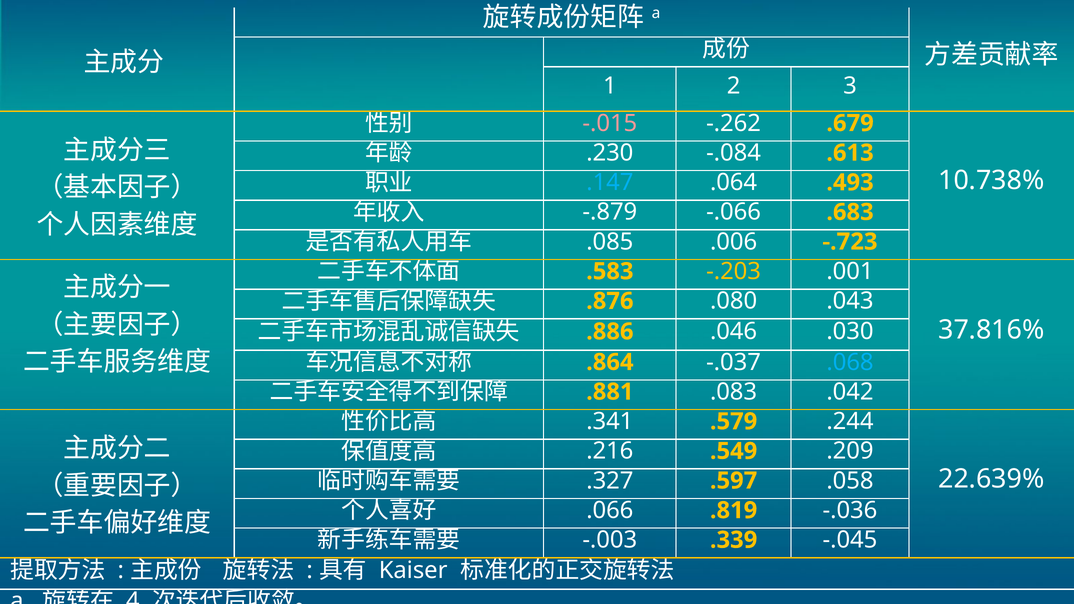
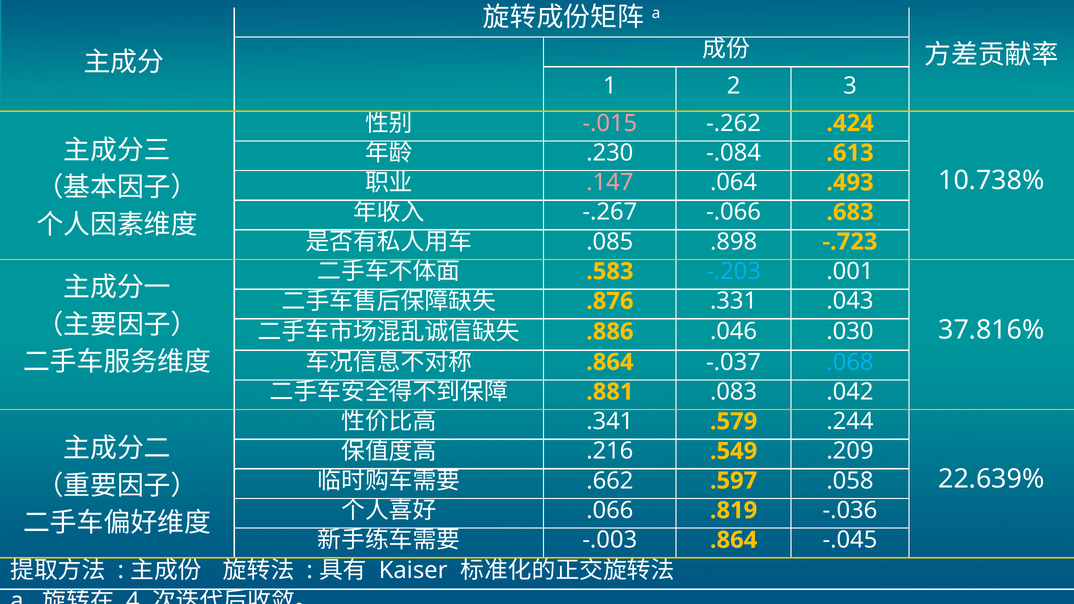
.679: .679 -> .424 (850, 123)
.147 colour: light blue -> pink (610, 183)
-.879: -.879 -> -.267 (610, 212)
.006: .006 -> .898 (734, 242)
-.203 colour: yellow -> light blue (734, 271)
.080: .080 -> .331 (734, 301)
.327: .327 -> .662 (610, 481)
-.003 .339: .339 -> .864 (734, 540)
